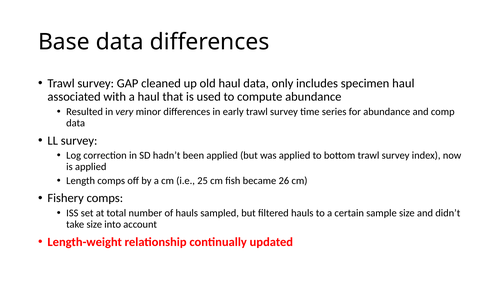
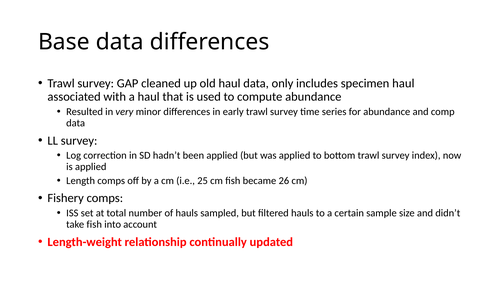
take size: size -> fish (94, 225)
